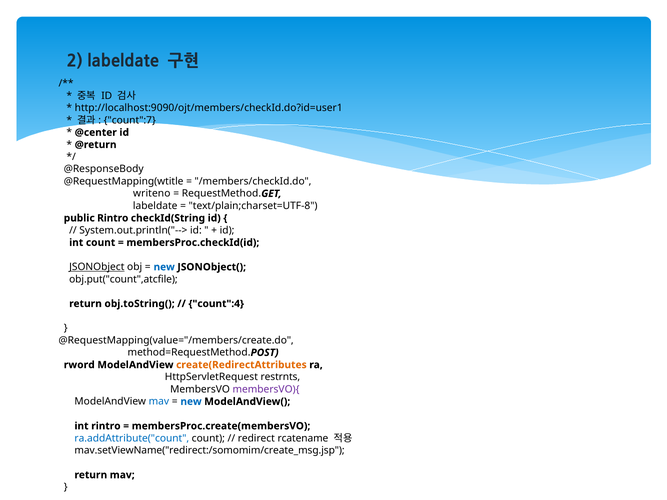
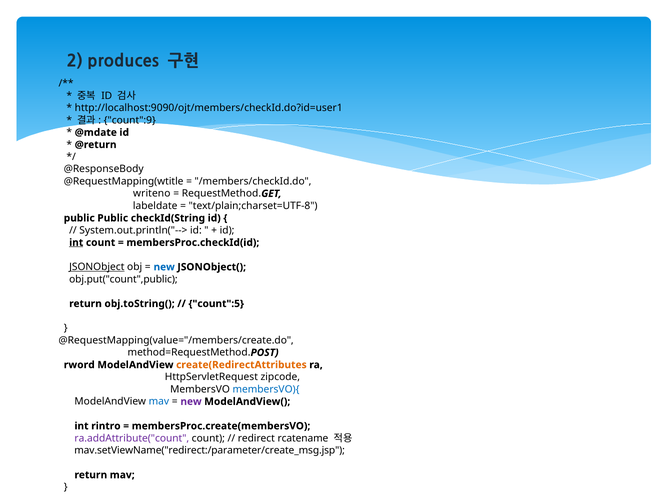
2 labeldate: labeldate -> produces (123, 61)
count":7: count":7 -> count":9 (130, 120)
@center: @center -> @mdate (96, 133)
public Rintro: Rintro -> Public (113, 218)
int underline: none -> present (76, 243)
obj.put("count",atcfile: obj.put("count",atcfile -> obj.put("count",public (123, 279)
count":4: count":4 -> count":5 (216, 304)
restrnts: restrnts -> zipcode (280, 377)
membersVO){ colour: purple -> blue (266, 389)
new colour: blue -> purple (191, 402)
ra.addAttribute("count colour: blue -> purple (132, 438)
mav.setViewName("redirect:/somomim/create_msg.jsp: mav.setViewName("redirect:/somomim/create_msg.jsp -> mav.setViewName("redirect:/parameter/create_msg.jsp (210, 451)
